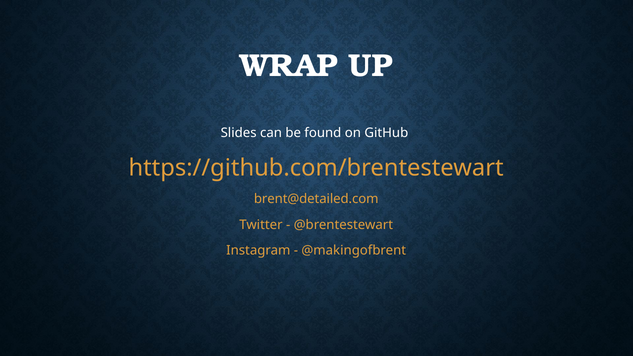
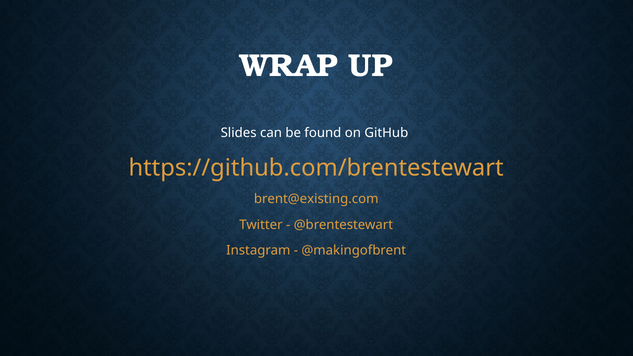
brent@detailed.com: brent@detailed.com -> brent@existing.com (316, 199)
